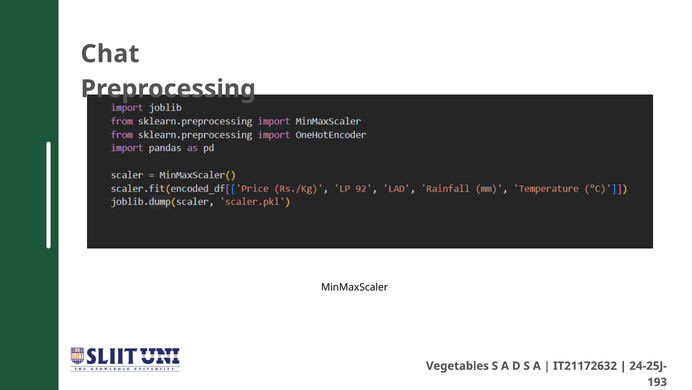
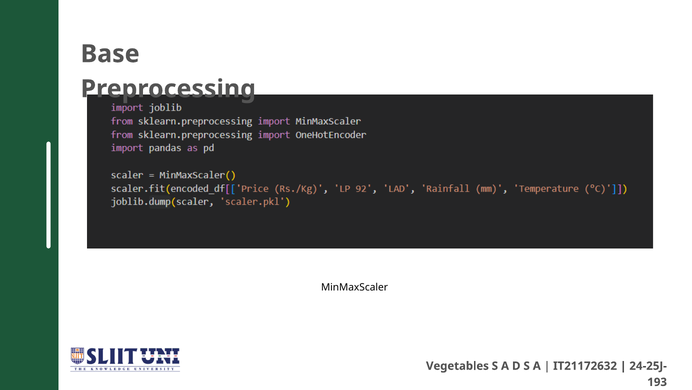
Chat: Chat -> Base (110, 54)
